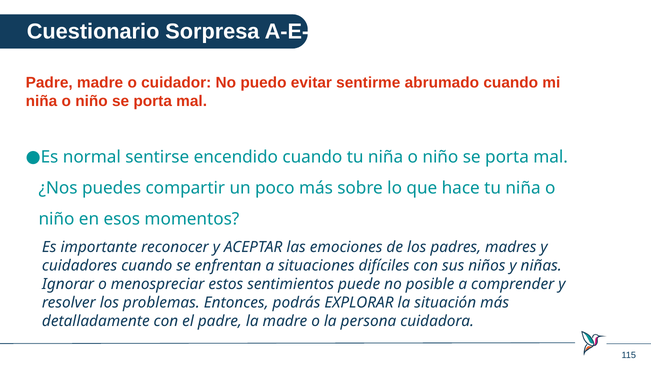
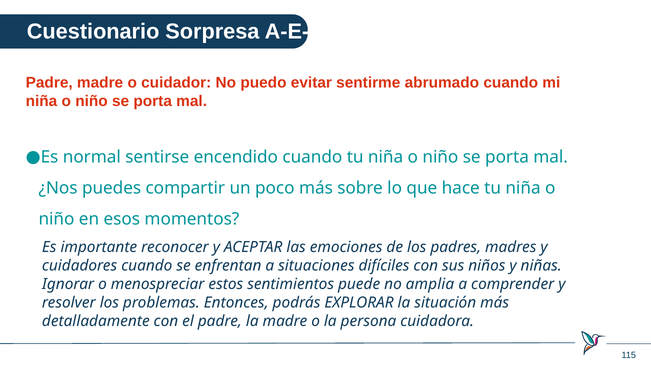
posible: posible -> amplia (430, 284)
